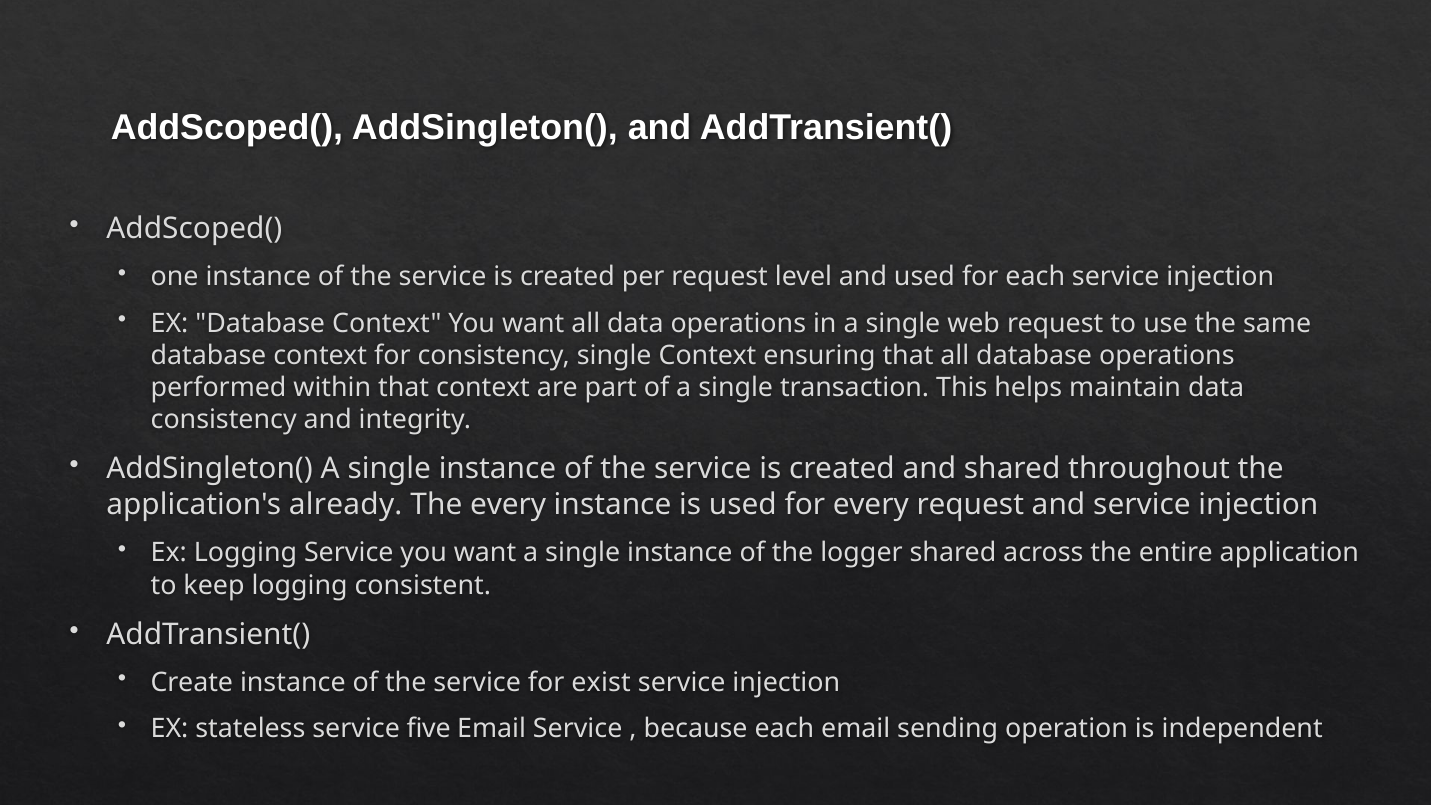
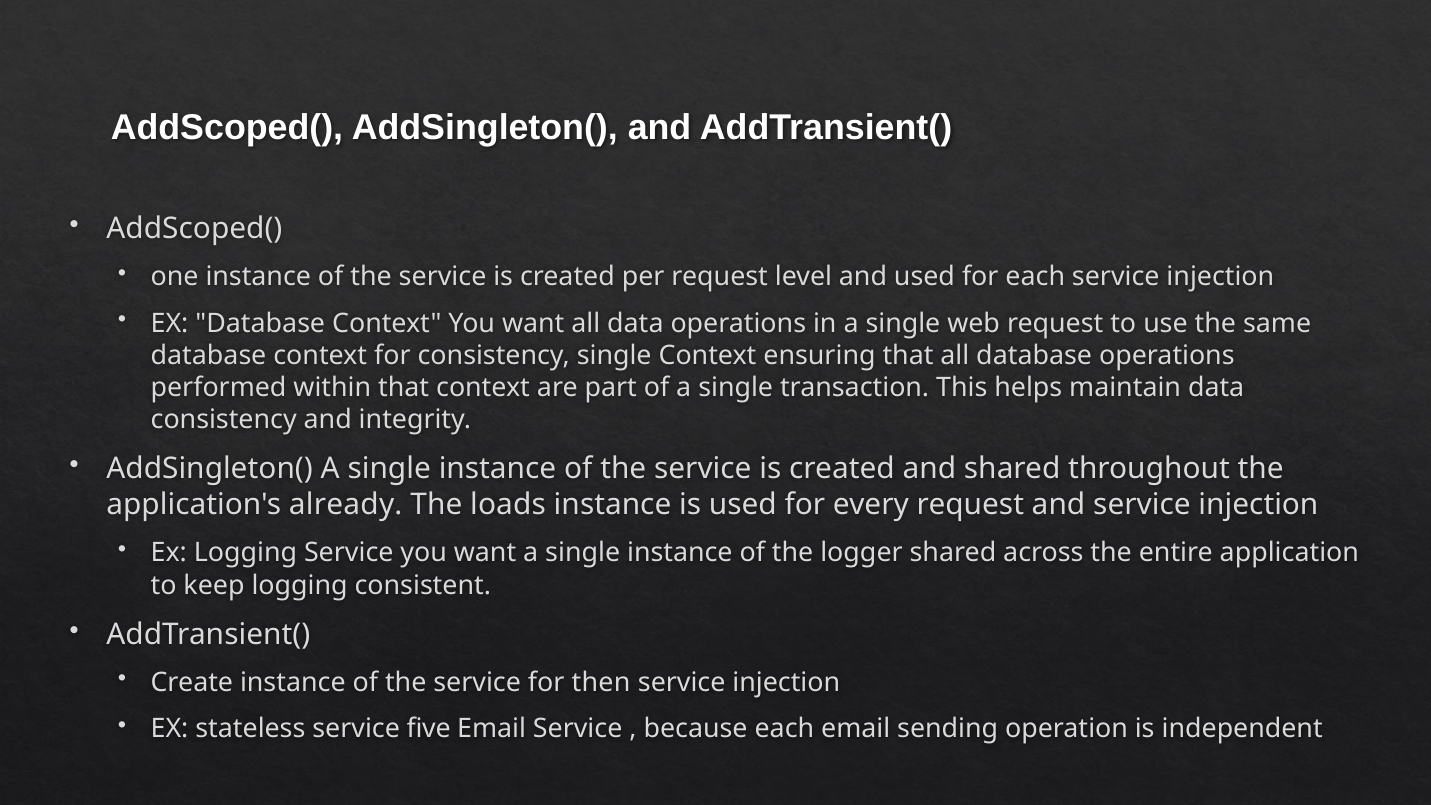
The every: every -> loads (508, 505)
exist: exist -> then (601, 682)
